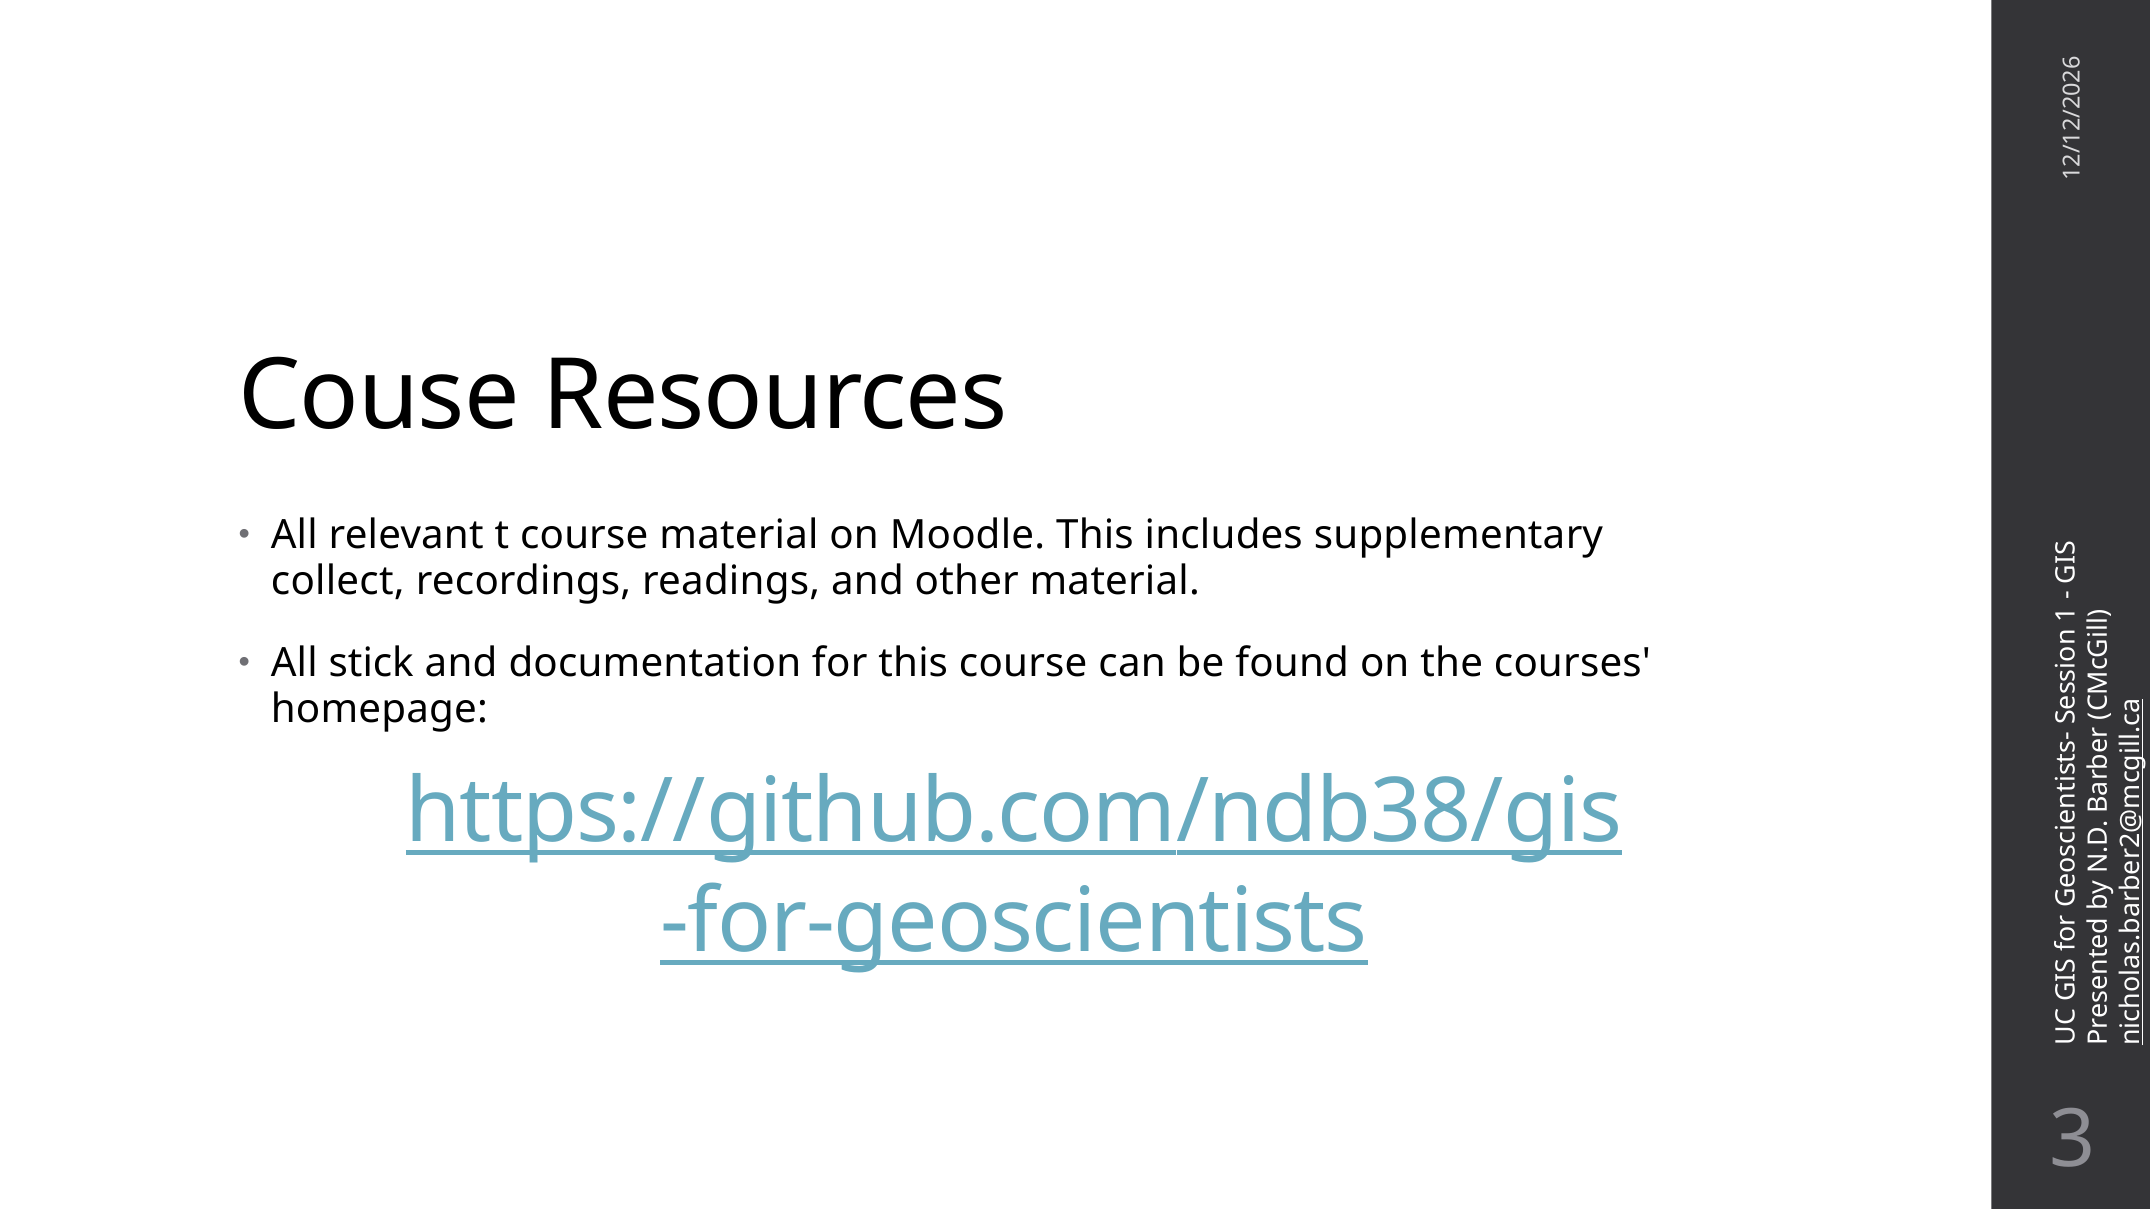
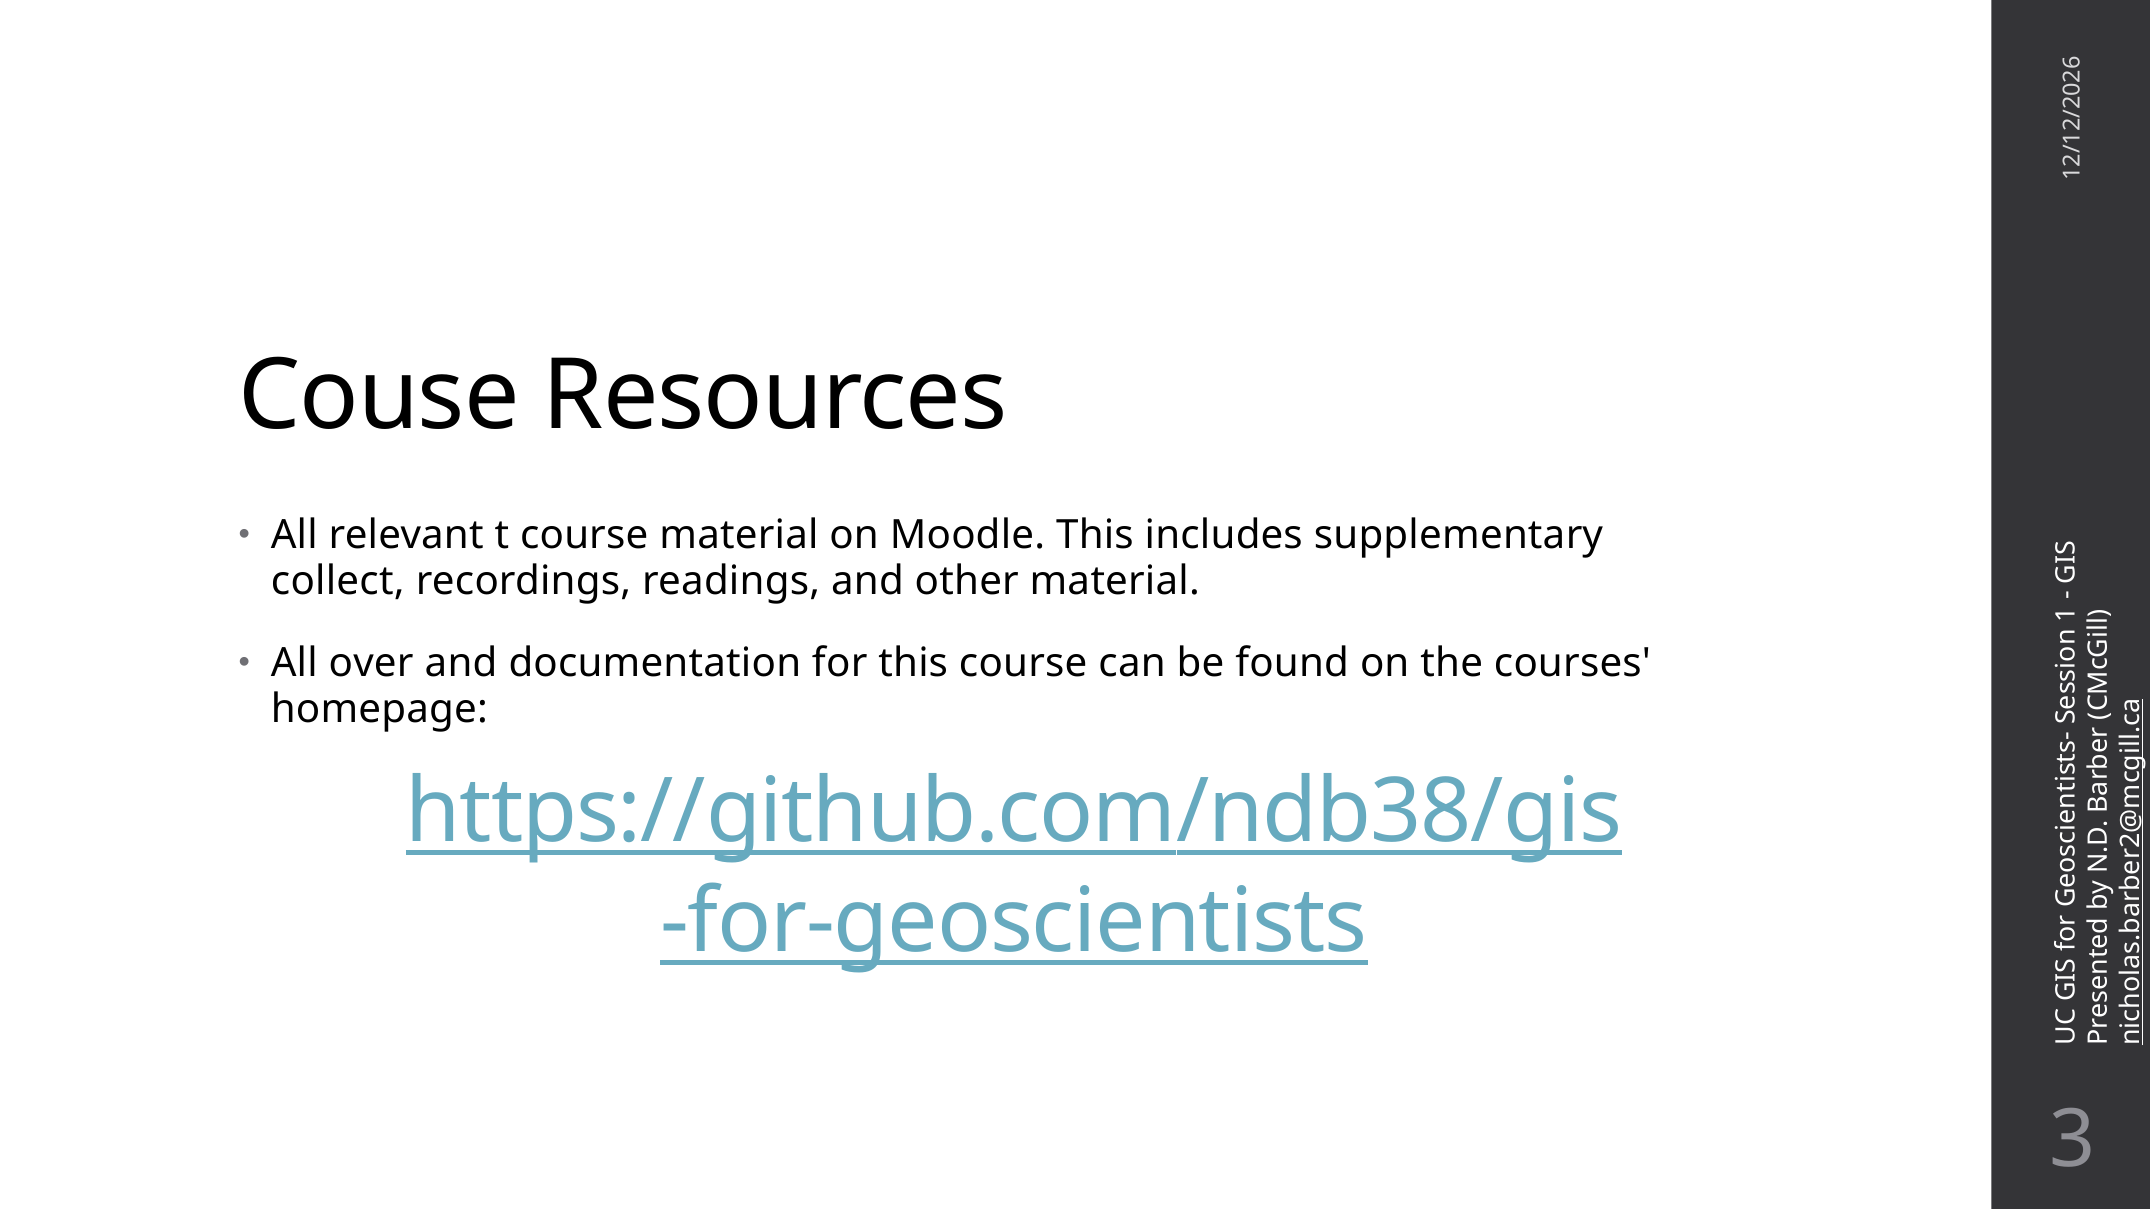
stick: stick -> over (371, 663)
